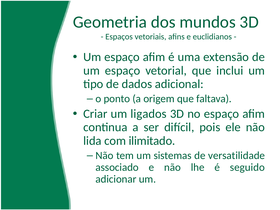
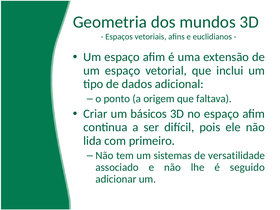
ligados: ligados -> básicos (149, 114)
ilimitado: ilimitado -> primeiro (152, 141)
